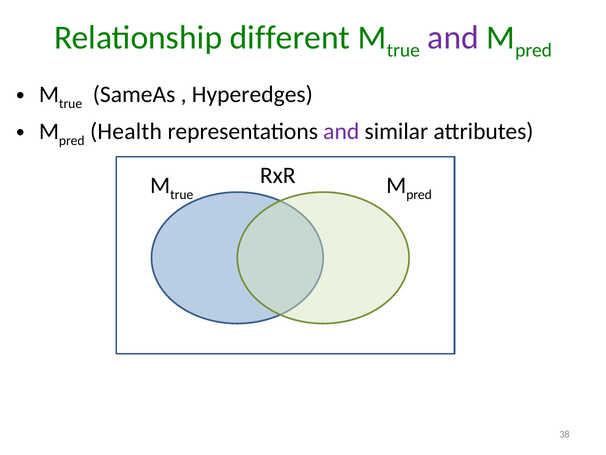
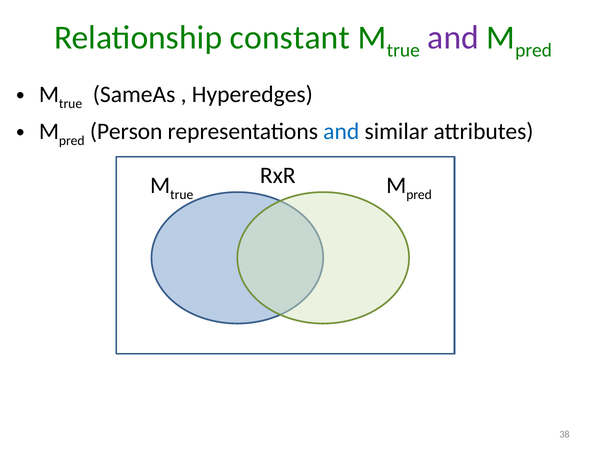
different: different -> constant (290, 37)
Health: Health -> Person (126, 131)
and colour: purple -> blue (341, 131)
